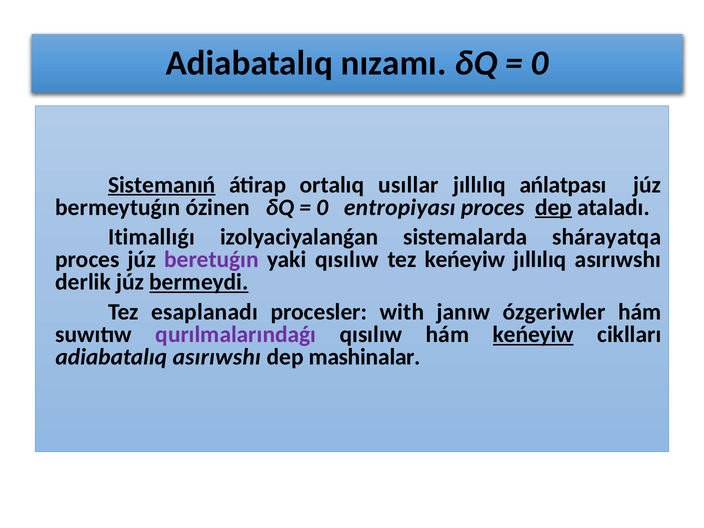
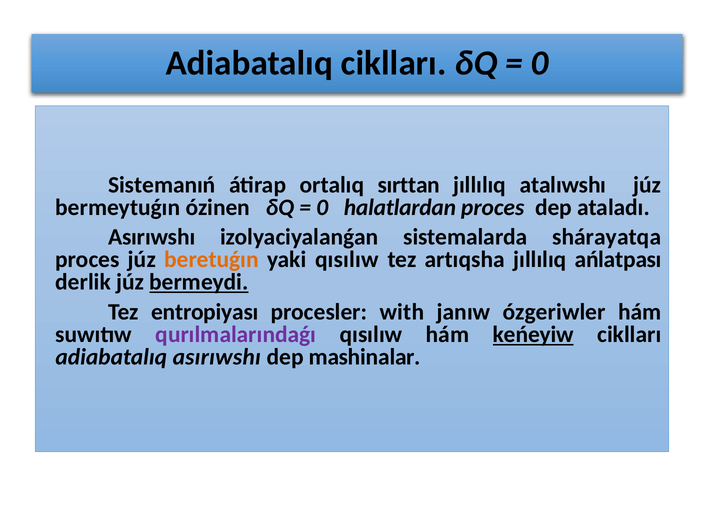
Adiabatalıq nızamı: nızamı -> ciklları (394, 63)
Sistemanıń underline: present -> none (162, 185)
usıllar: usıllar -> sırttan (409, 185)
ańlatpası: ańlatpası -> atalıwshı (563, 185)
entropiyası: entropiyası -> halatlardan (400, 207)
dep underline: present -> none (554, 207)
Itimallıǵı: Itimallıǵı -> Asırıwshı (152, 237)
beretuǵın colour: purple -> orange (212, 260)
tez keńeyiw: keńeyiw -> artıqsha (465, 260)
jıllılıq asırıwshı: asırıwshı -> ańlatpası (618, 260)
esaplanadı: esaplanadı -> entropiyası (205, 312)
